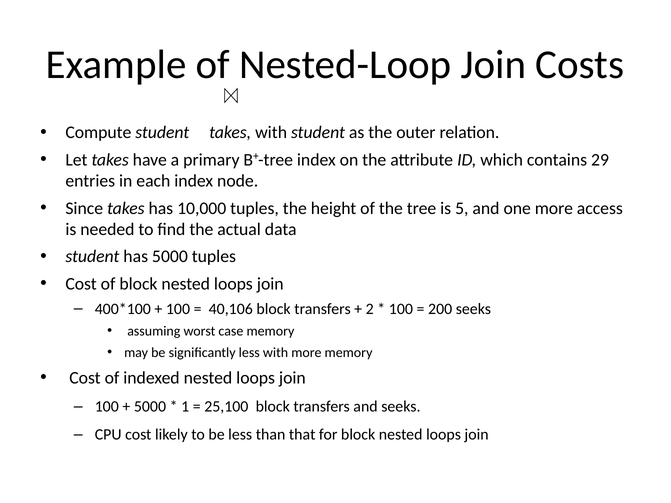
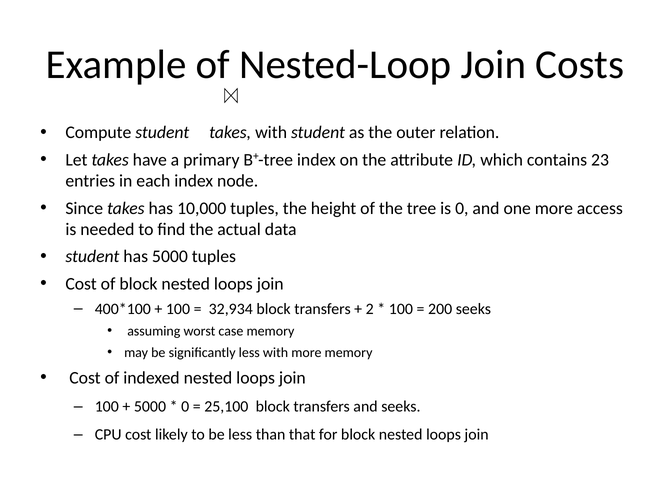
29: 29 -> 23 (600, 160)
is 5: 5 -> 0 (462, 208)
40,106: 40,106 -> 32,934 (231, 309)
1: 1 -> 0 (185, 407)
